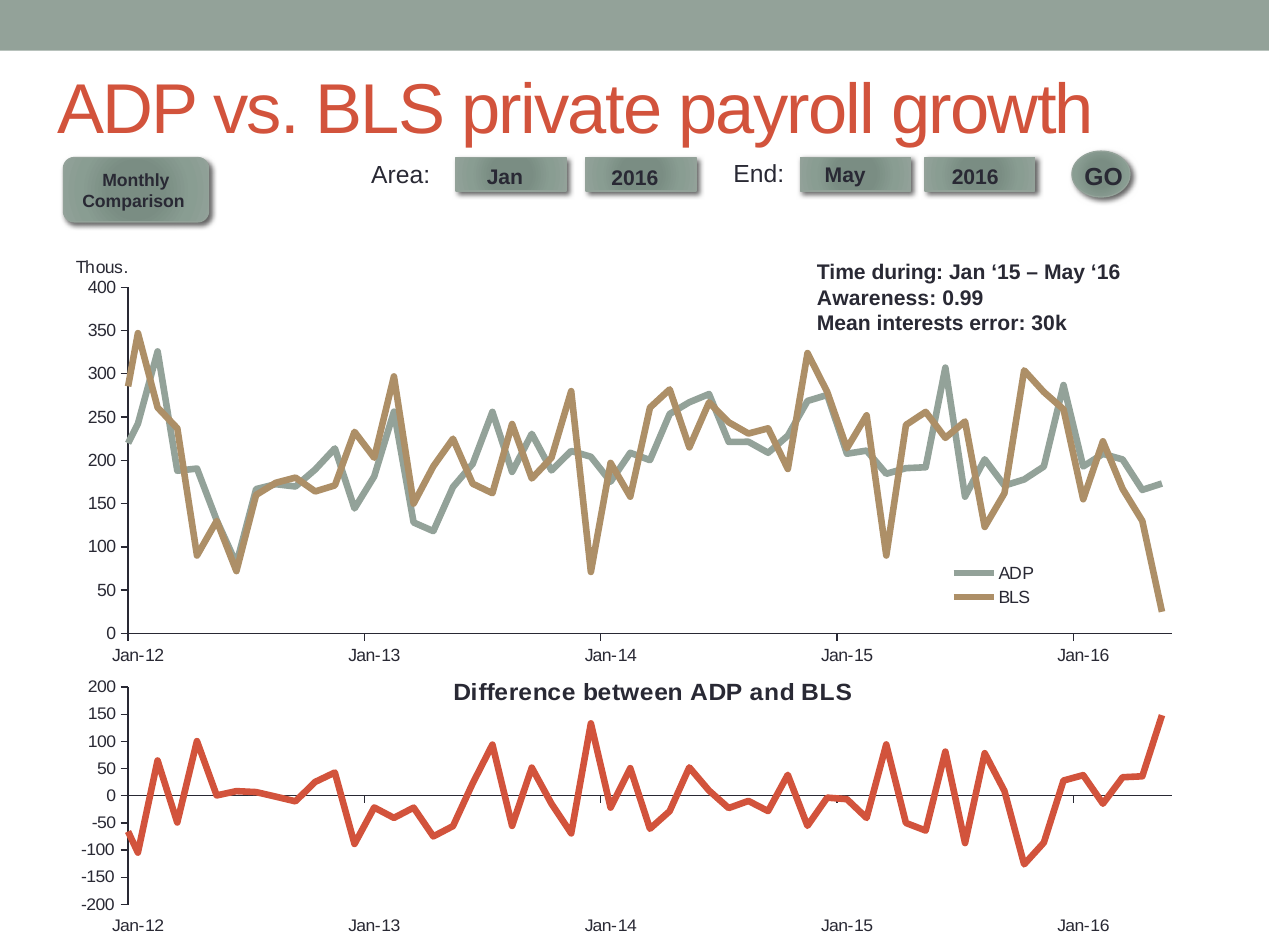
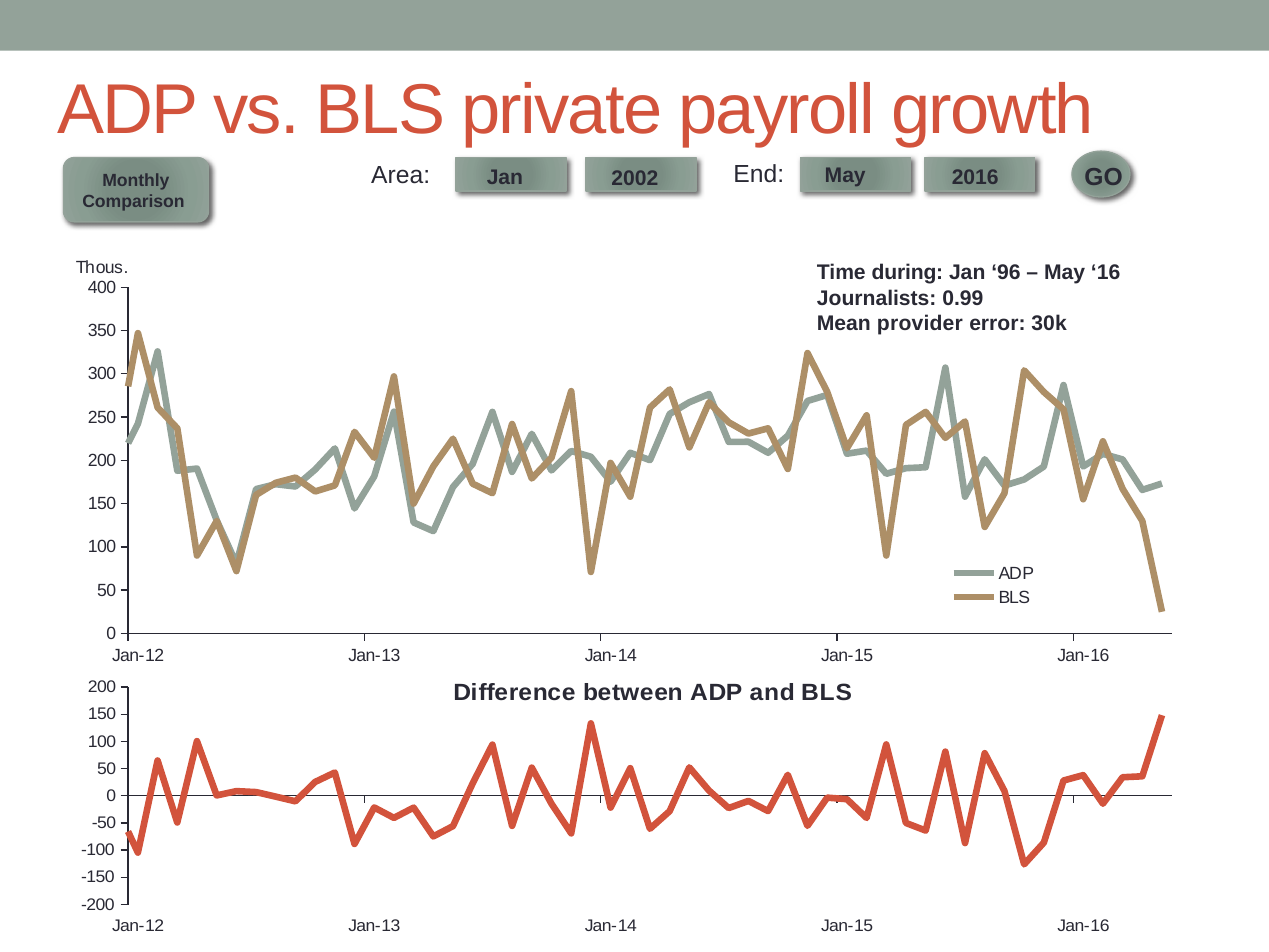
Jan 2016: 2016 -> 2002 (635, 179)
15: 15 -> 96 (1006, 273)
Awareness: Awareness -> Journalists (877, 298)
interests: interests -> provider (920, 323)
